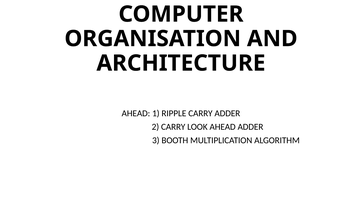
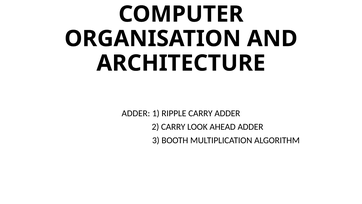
AHEAD: AHEAD -> ADDER (136, 113)
